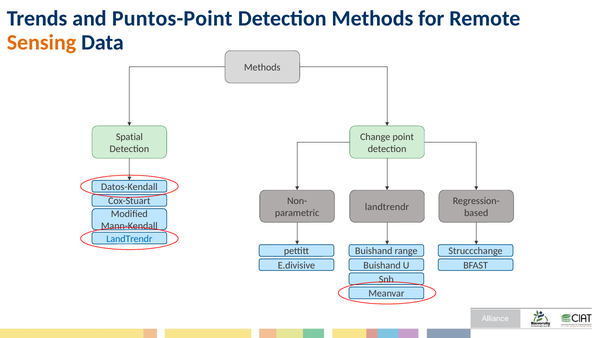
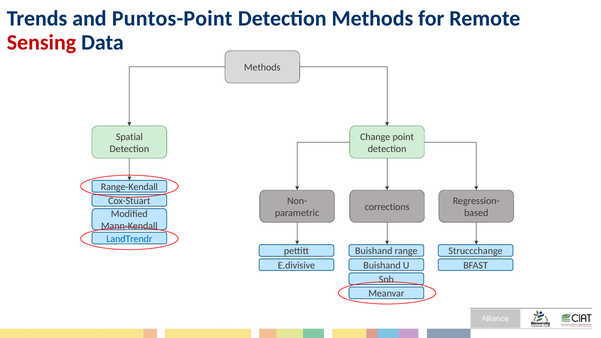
Sensing colour: orange -> red (41, 42)
Datos-Kendall: Datos-Kendall -> Range-Kendall (129, 187)
landtrendr: landtrendr -> corrections (387, 207)
